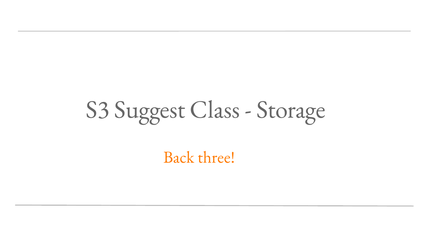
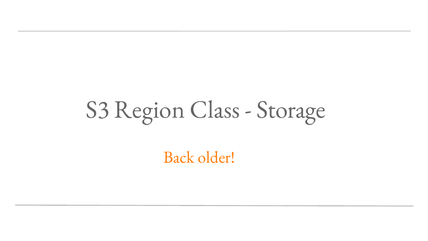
Suggest: Suggest -> Region (150, 110)
three: three -> older (216, 157)
